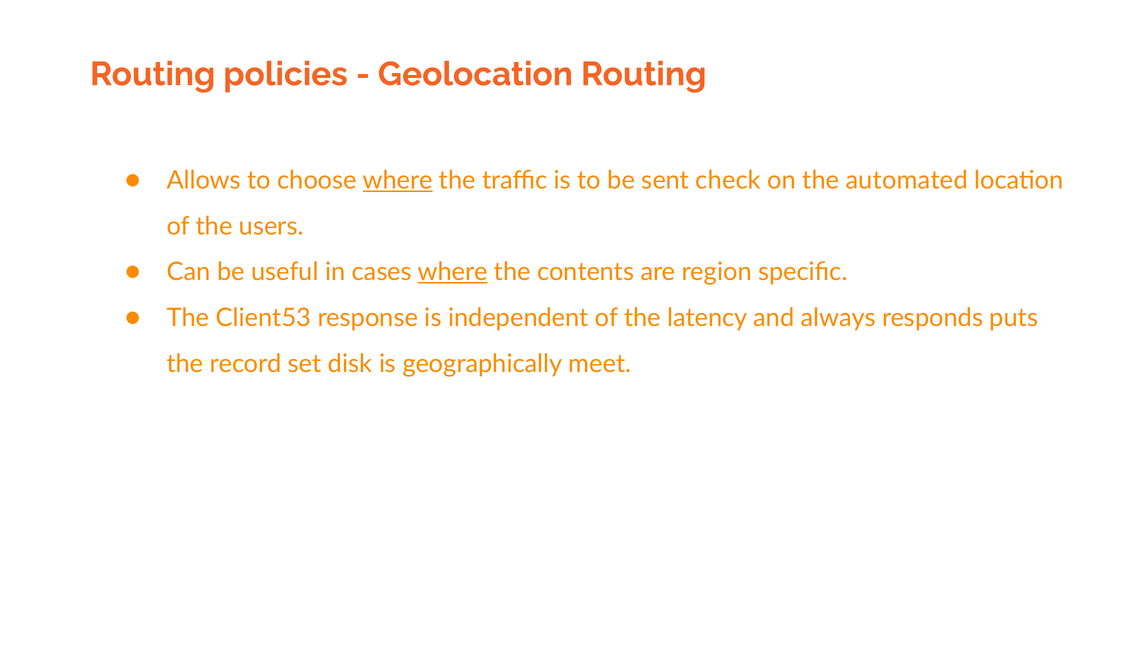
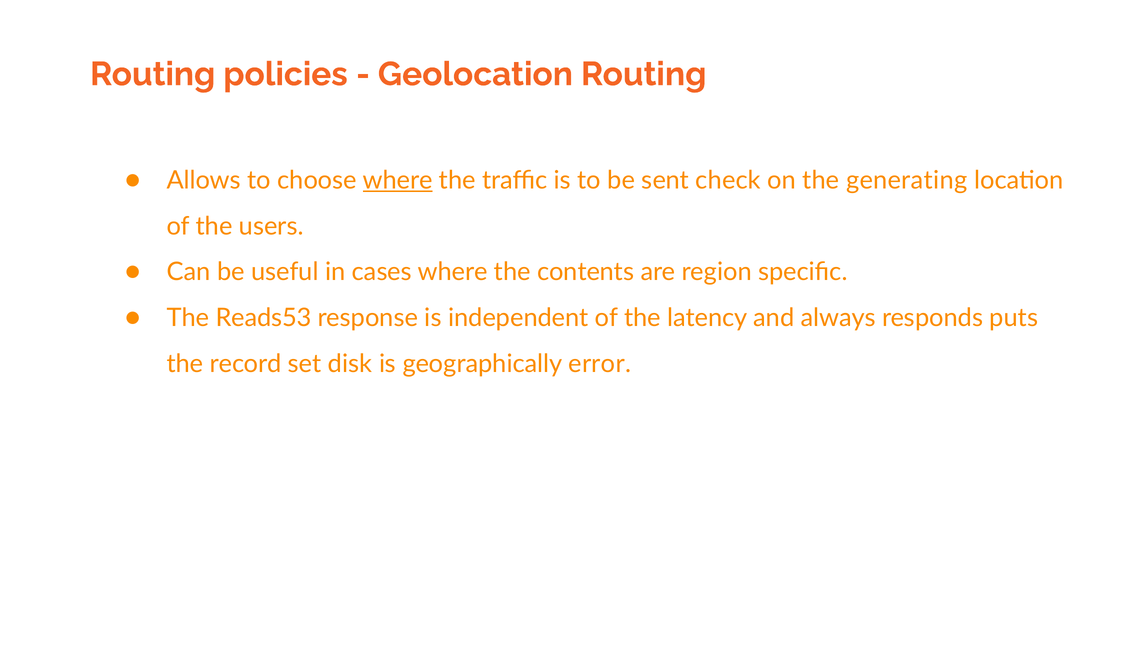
automated: automated -> generating (907, 180)
where underline: present -> none (453, 272)
Client53: Client53 -> Reads53 (263, 318)
meet: meet -> error (600, 364)
